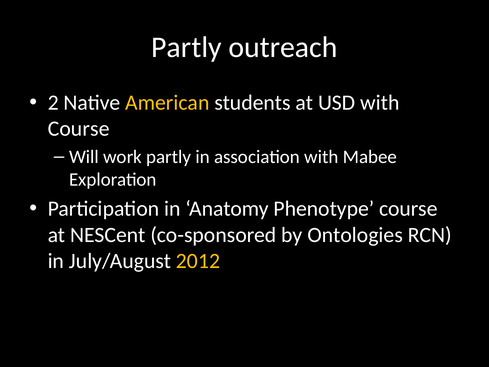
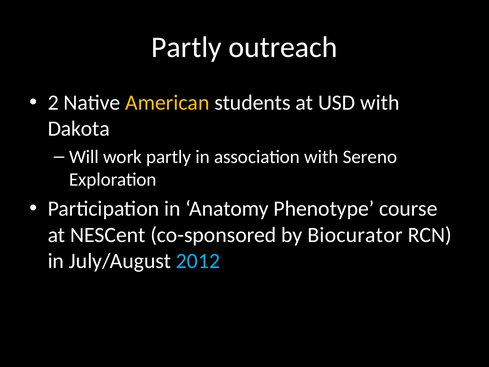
Course: Course -> Dakota (79, 129)
Mabee: Mabee -> Sereno (370, 157)
Ontologies: Ontologies -> Biocurator (355, 235)
2012 colour: yellow -> light blue (198, 261)
